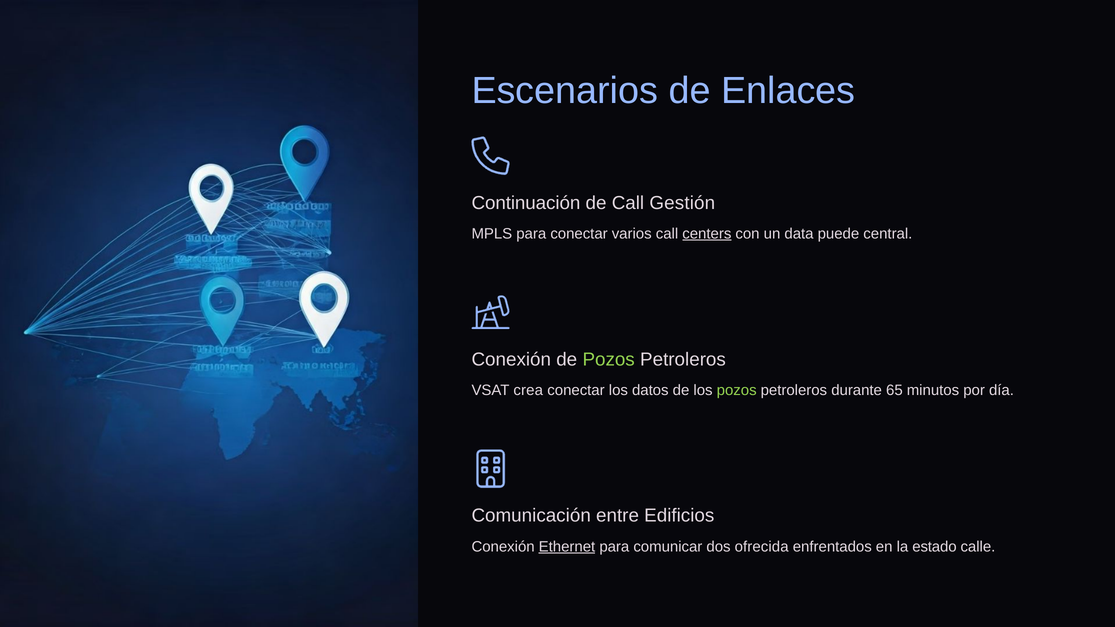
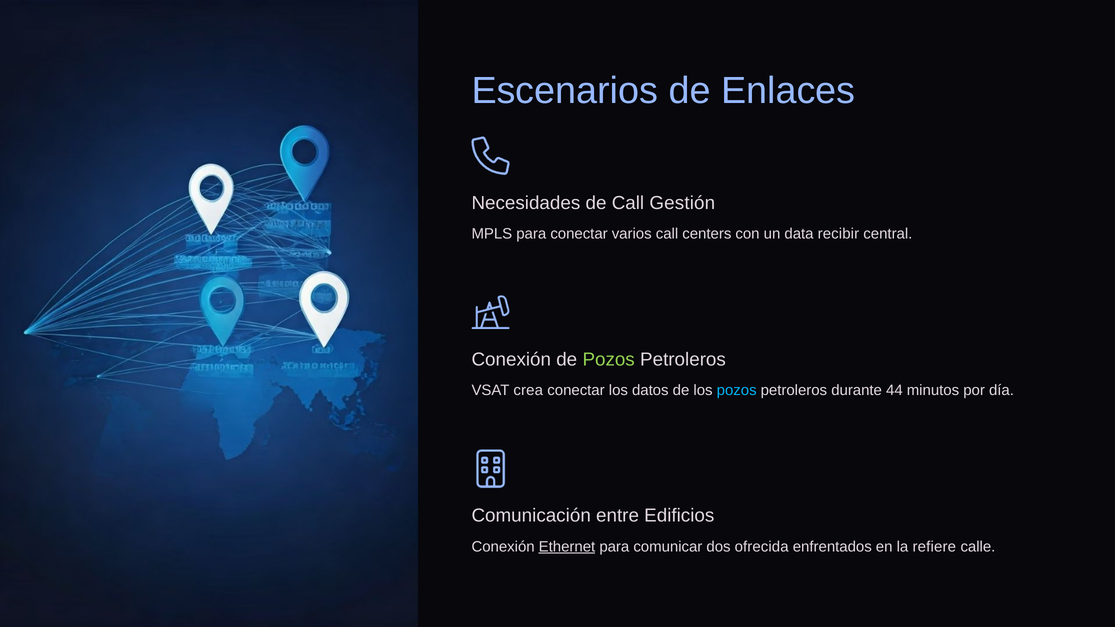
Continuación: Continuación -> Necesidades (526, 203)
centers underline: present -> none (707, 234)
puede: puede -> recibir (838, 234)
pozos colour: light green -> light blue (737, 390)
65: 65 -> 44 (894, 390)
estado: estado -> refiere (934, 547)
